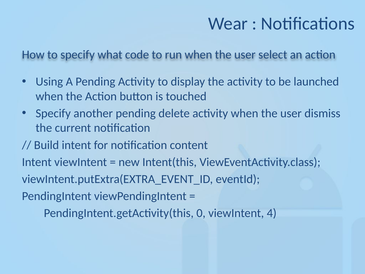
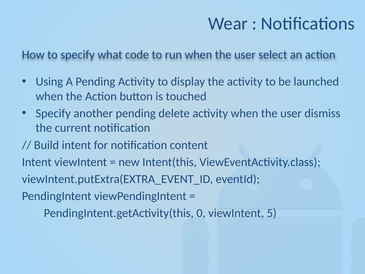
4: 4 -> 5 (272, 213)
